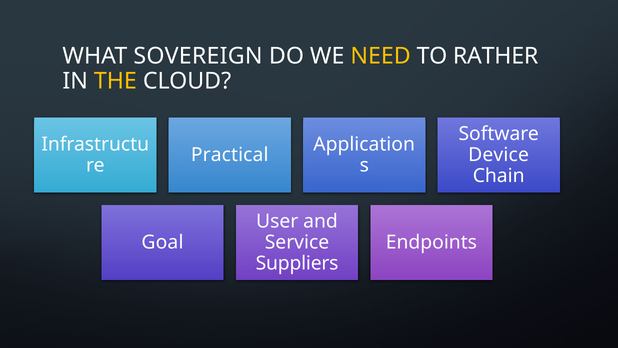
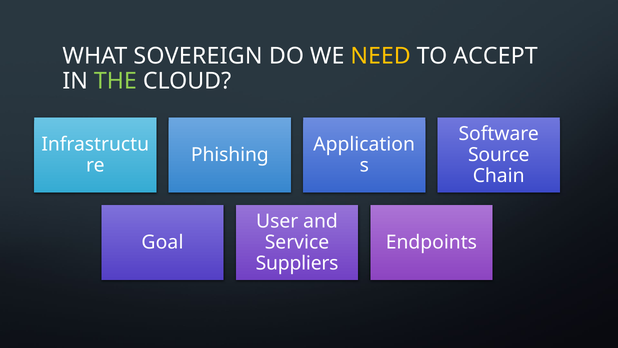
RATHER: RATHER -> ACCEPT (495, 56)
THE colour: yellow -> light green (115, 81)
Practical: Practical -> Phishing (230, 155)
Device: Device -> Source (499, 155)
